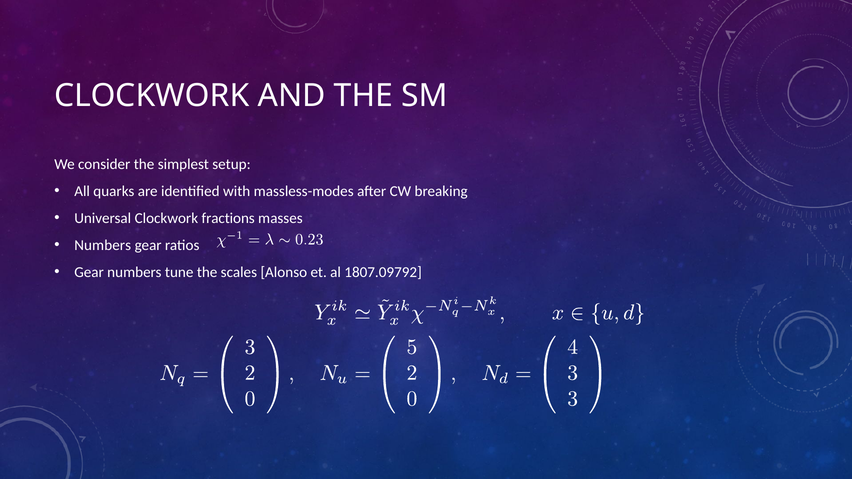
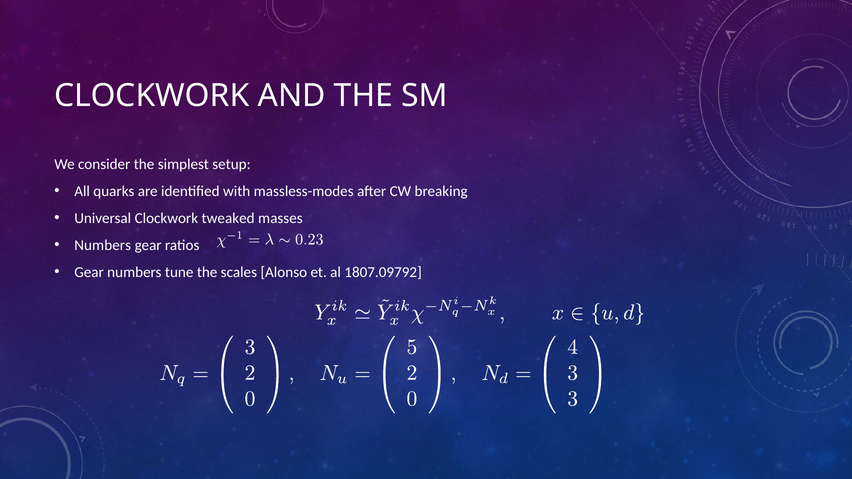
fractions: fractions -> tweaked (228, 218)
